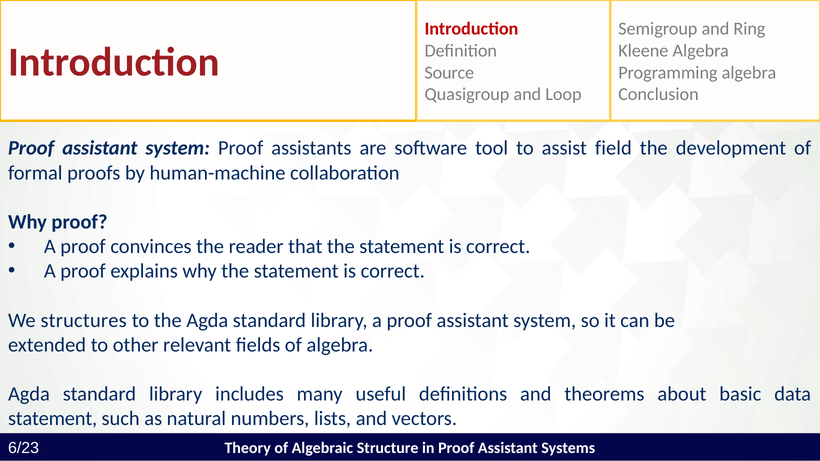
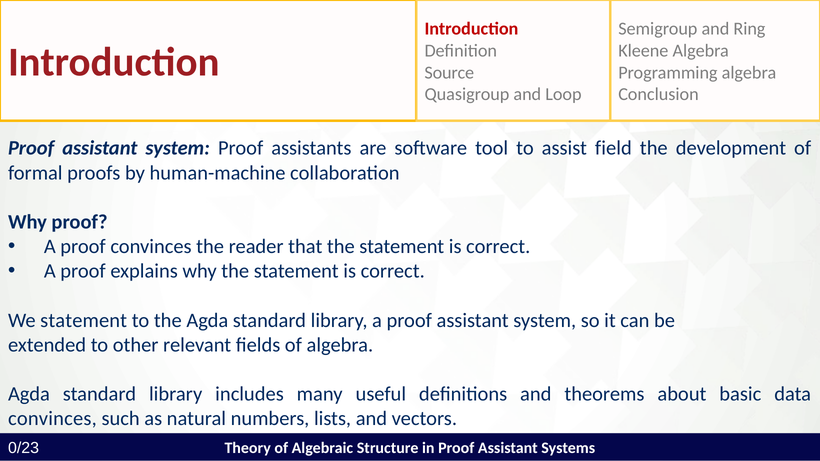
We structures: structures -> statement (84, 320)
statement: statement -> convinces (52, 419)
6/23: 6/23 -> 0/23 (24, 448)
